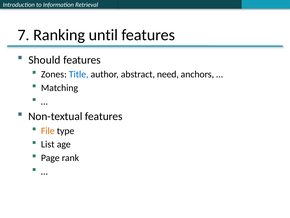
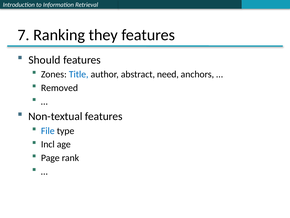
until: until -> they (103, 35)
Matching: Matching -> Removed (59, 88)
File colour: orange -> blue (48, 131)
List: List -> Incl (48, 144)
